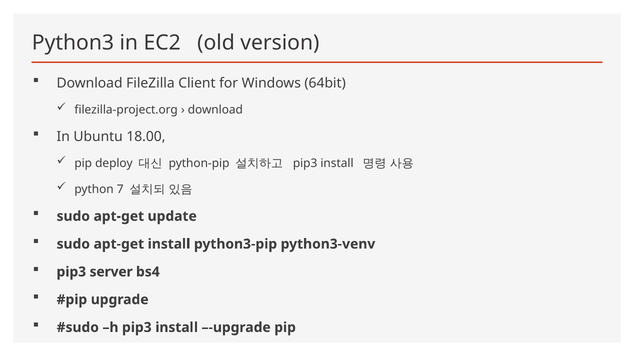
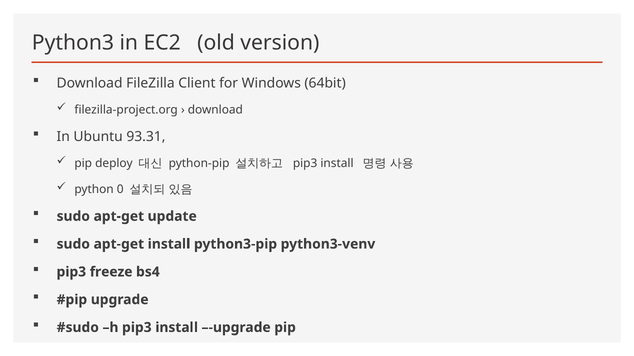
18.00: 18.00 -> 93.31 (146, 137)
7: 7 -> 0 (120, 190)
server: server -> freeze (111, 272)
